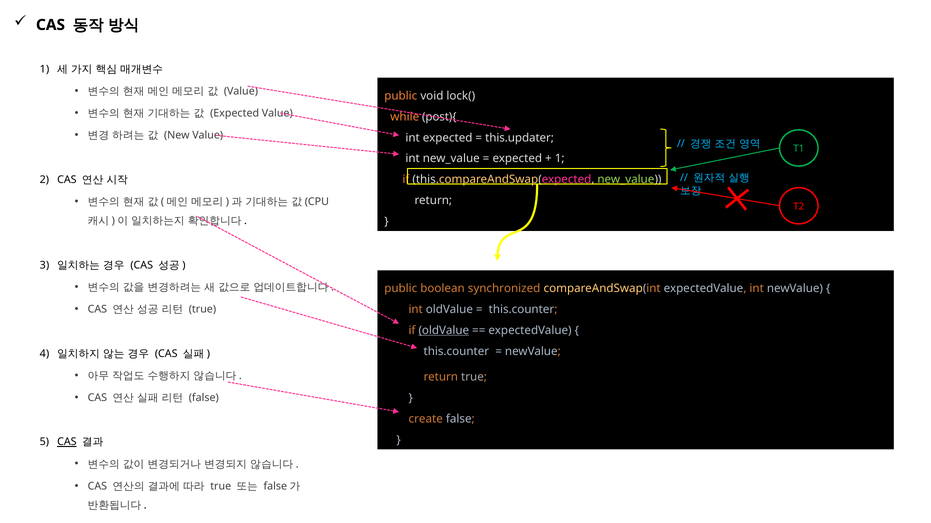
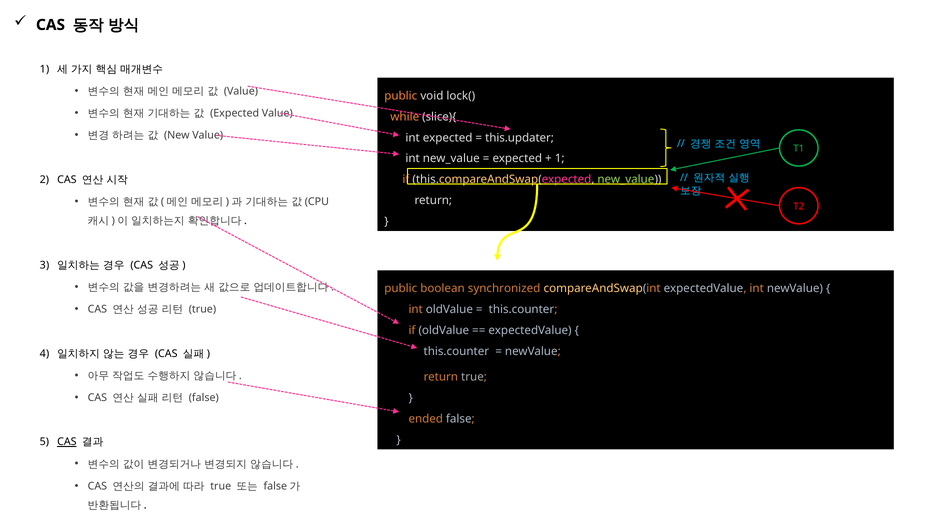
post){: post){ -> slice){ (439, 117)
oldValue underline: present -> none (444, 331)
create: create -> ended (426, 419)
